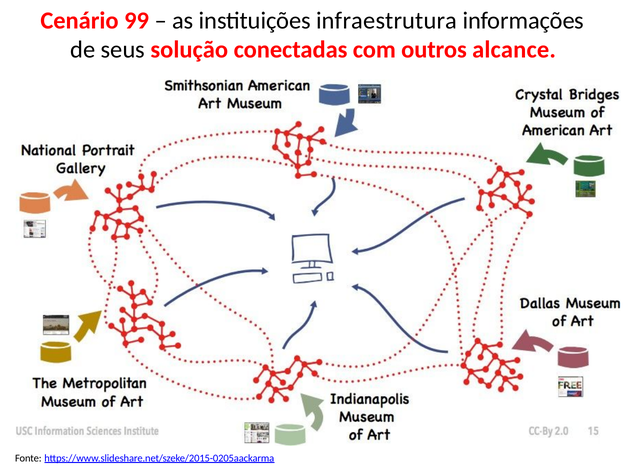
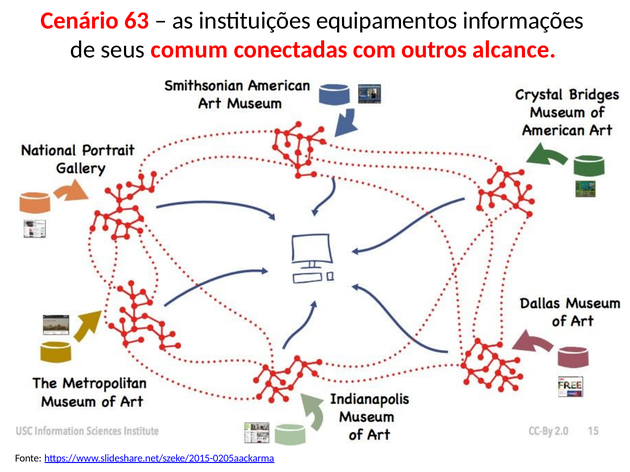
99: 99 -> 63 (137, 21)
infraestrutura: infraestrutura -> equipamentos (387, 21)
solução: solução -> comum (189, 50)
